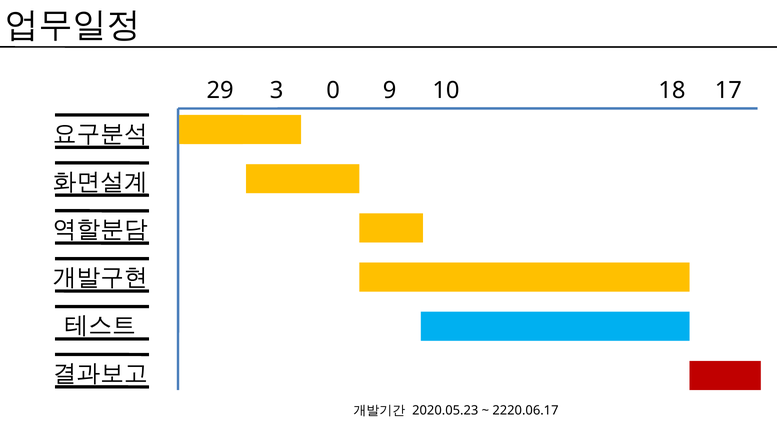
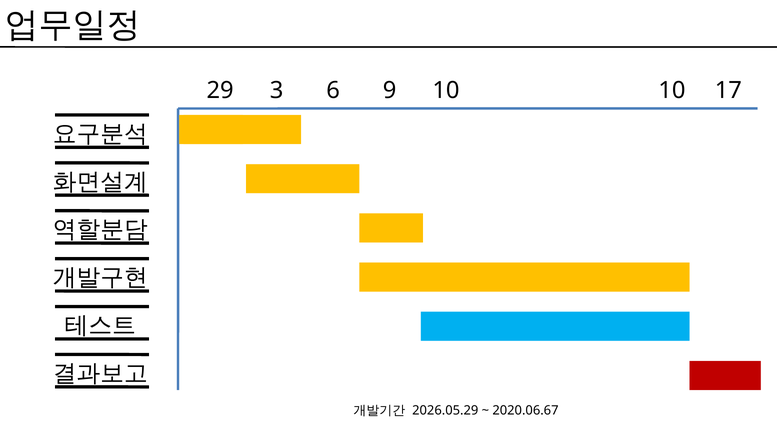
0: 0 -> 6 (333, 91)
10 18: 18 -> 10 (672, 91)
2020.05.23: 2020.05.23 -> 2026.05.29 (445, 410)
2220.06.17: 2220.06.17 -> 2020.06.67 (525, 410)
